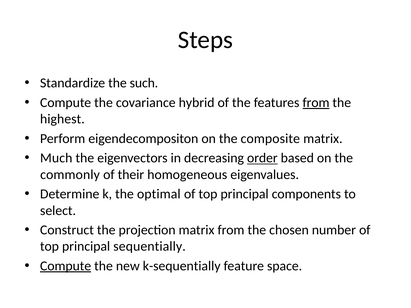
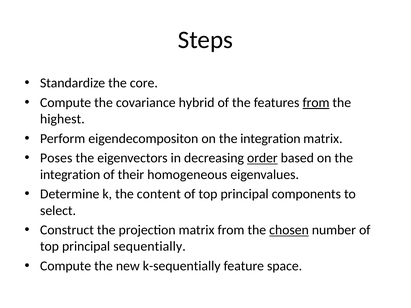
such: such -> core (144, 83)
eigendecompositon on the composite: composite -> integration (270, 139)
Much: Much -> Poses (56, 158)
commonly: commonly -> integration (70, 175)
optimal: optimal -> content (159, 194)
chosen underline: none -> present (289, 230)
Compute underline: present -> none (66, 266)
